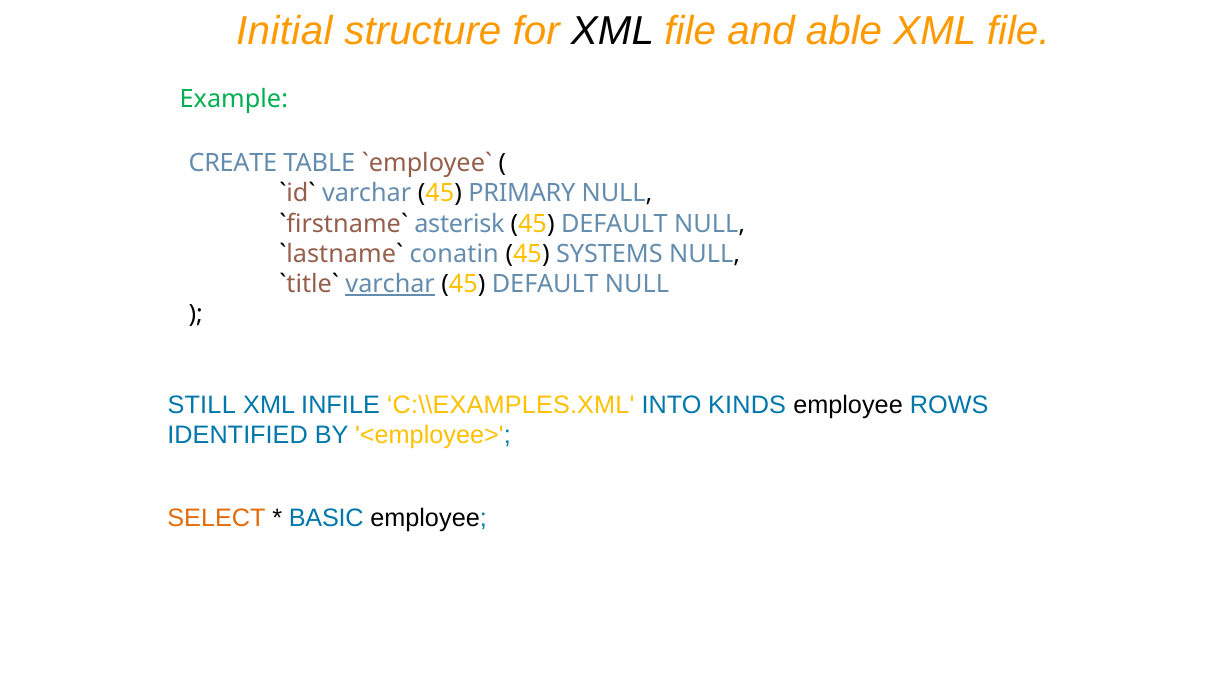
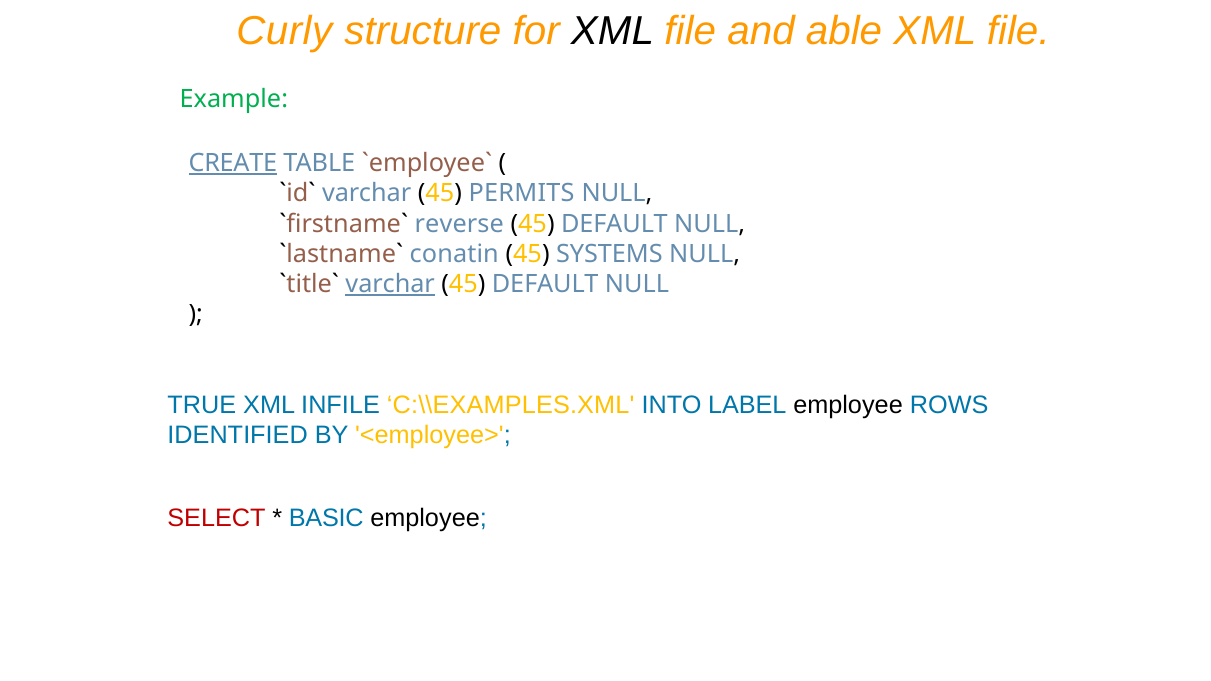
Initial: Initial -> Curly (284, 32)
CREATE underline: none -> present (233, 163)
PRIMARY: PRIMARY -> PERMITS (522, 194)
asterisk: asterisk -> reverse (459, 224)
STILL: STILL -> TRUE (202, 405)
KINDS: KINDS -> LABEL (747, 405)
SELECT colour: orange -> red (216, 518)
